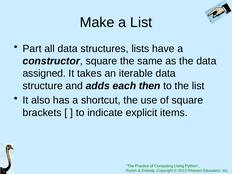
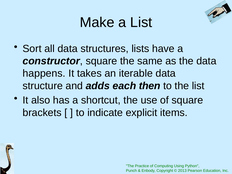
Part: Part -> Sort (32, 49)
assigned: assigned -> happens (44, 73)
